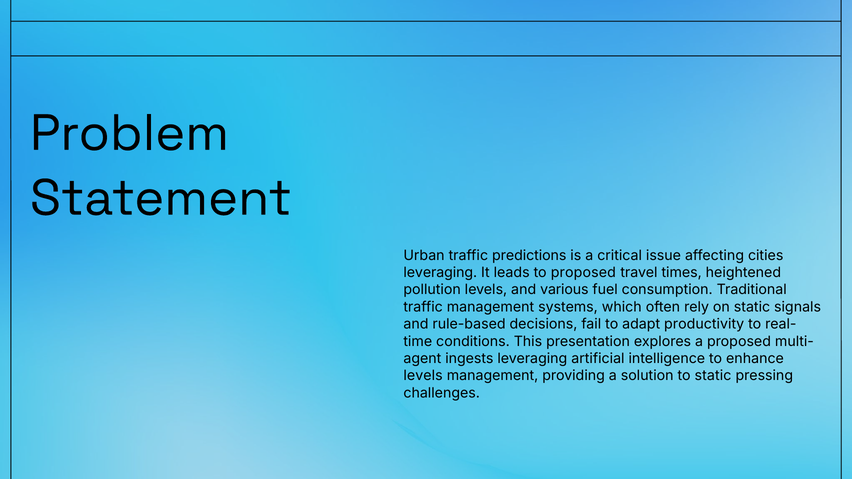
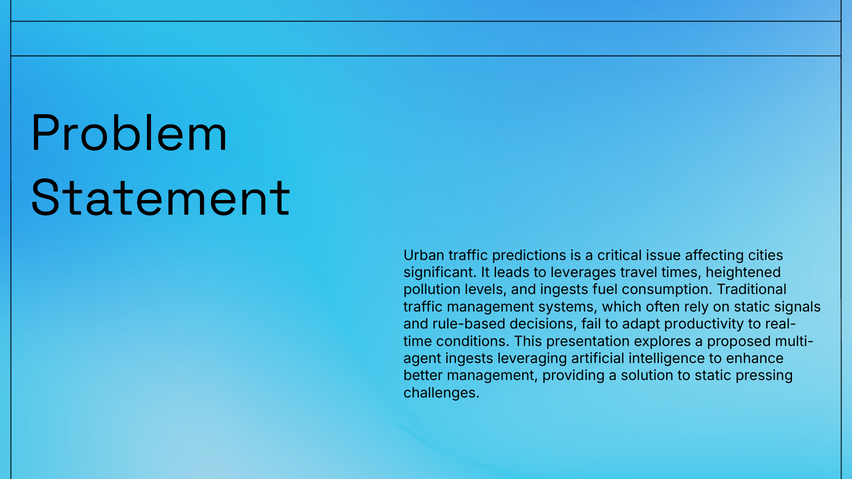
leveraging: leveraging -> significant (440, 273)
to proposed: proposed -> leverages (583, 273)
and various: various -> ingests (564, 290)
levels: levels -> better (423, 376)
